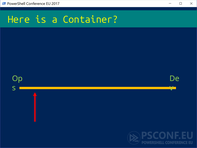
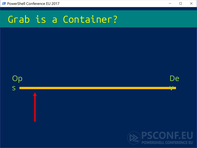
Here: Here -> Grab (19, 19)
